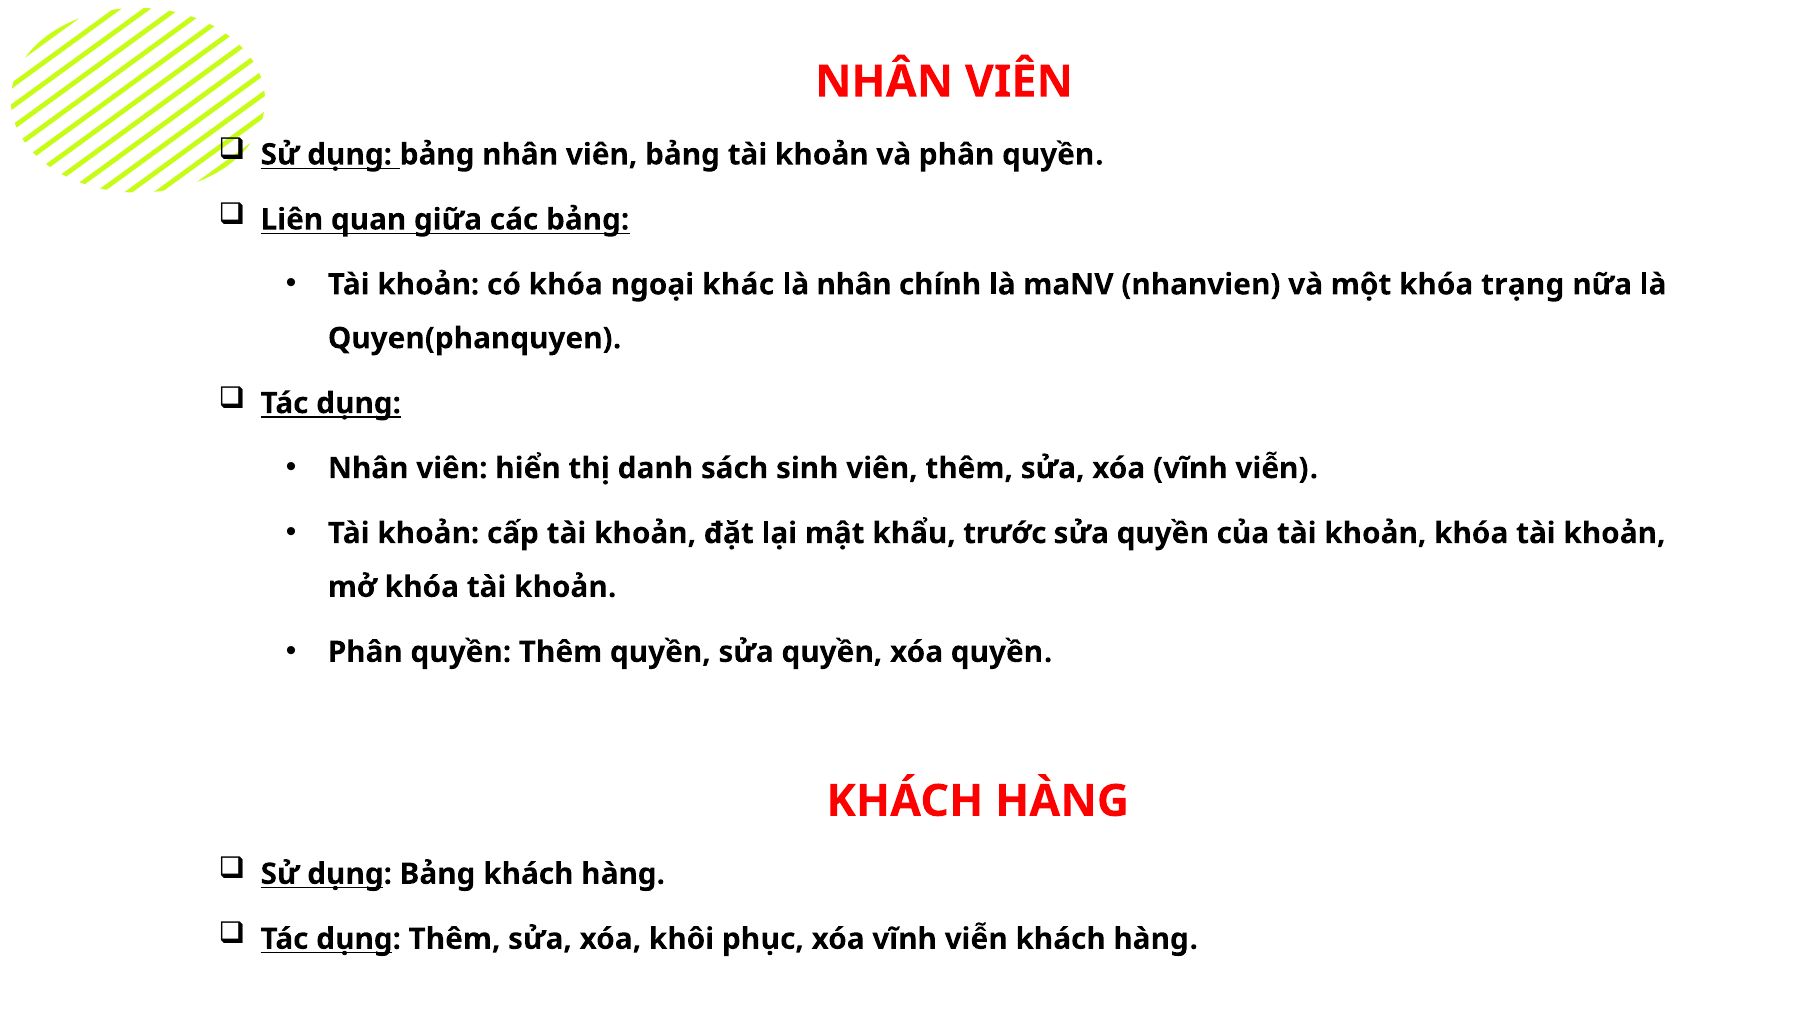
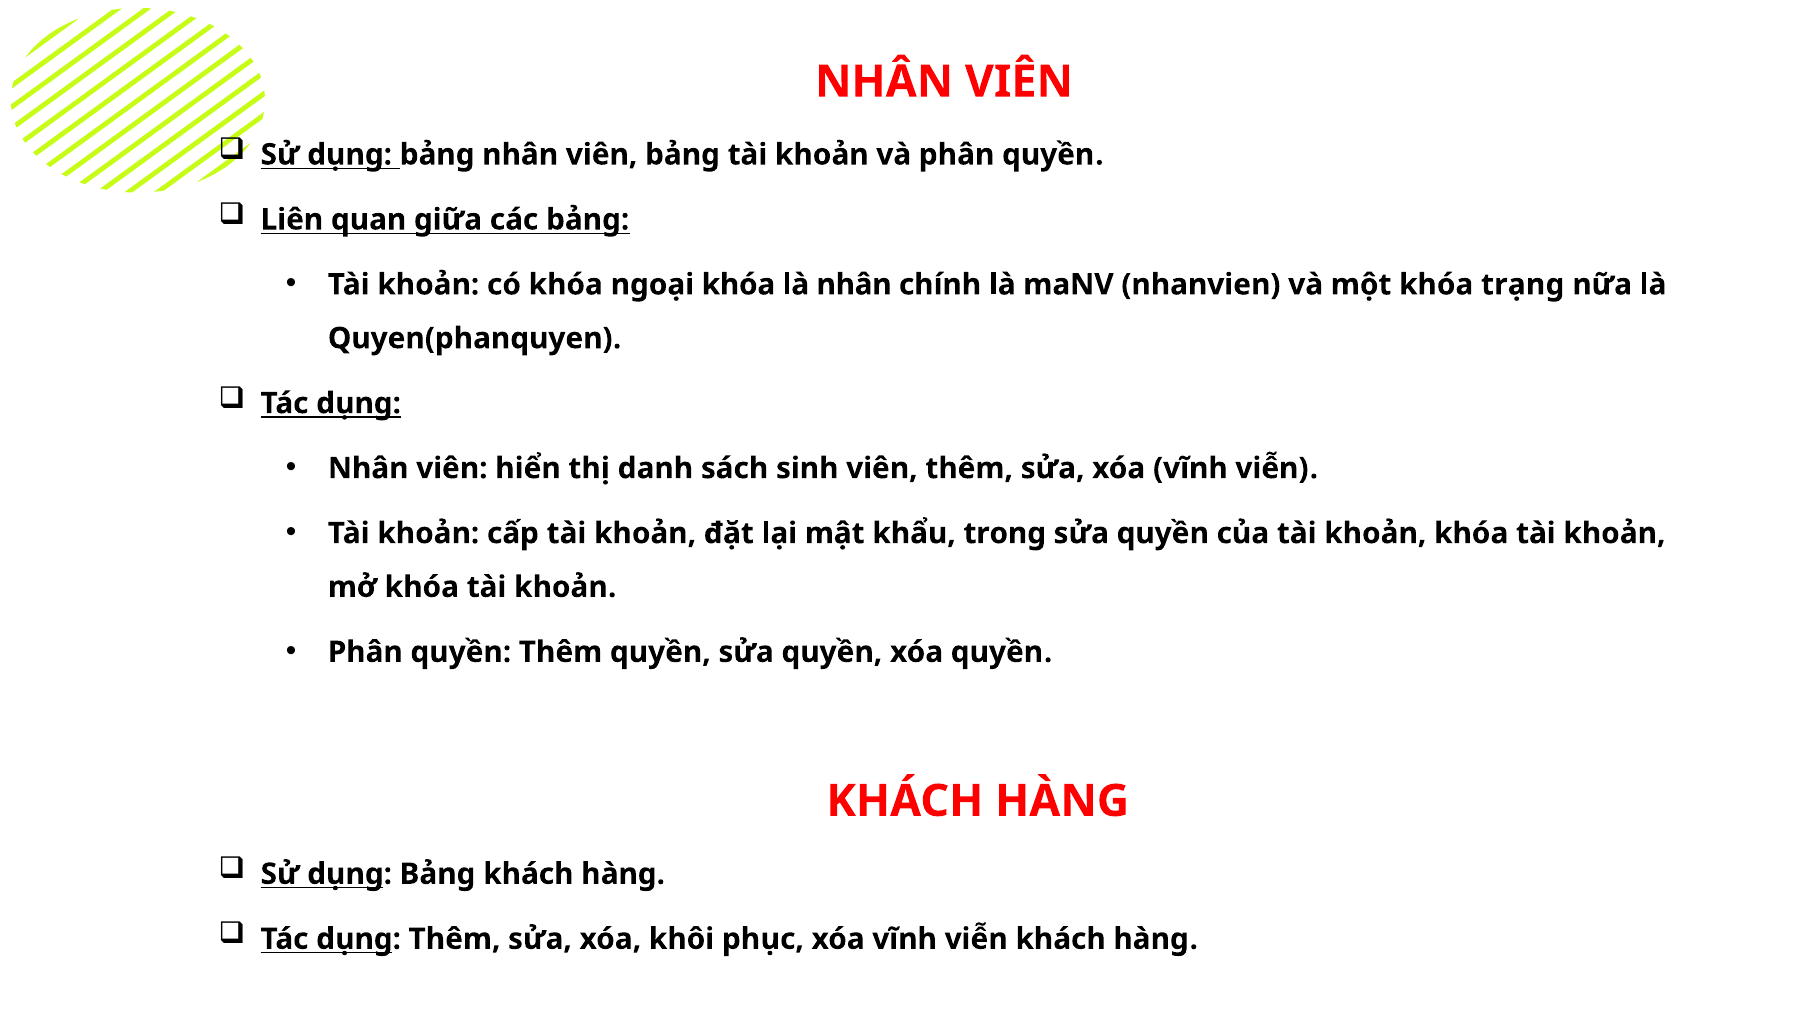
ngoại khác: khác -> khóa (738, 285)
trước: trước -> trong (1005, 533)
